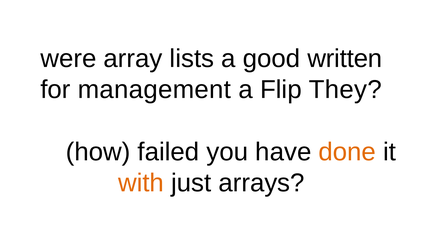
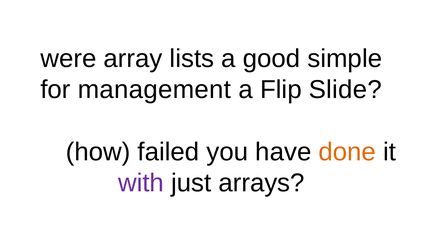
written: written -> simple (345, 59)
They: They -> Slide (345, 90)
with colour: orange -> purple (141, 183)
